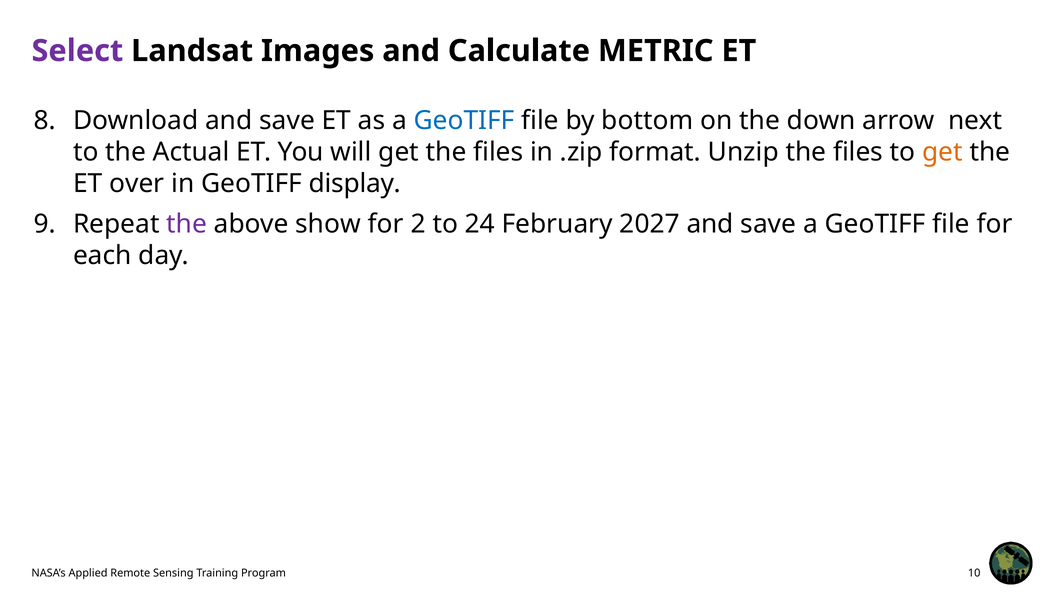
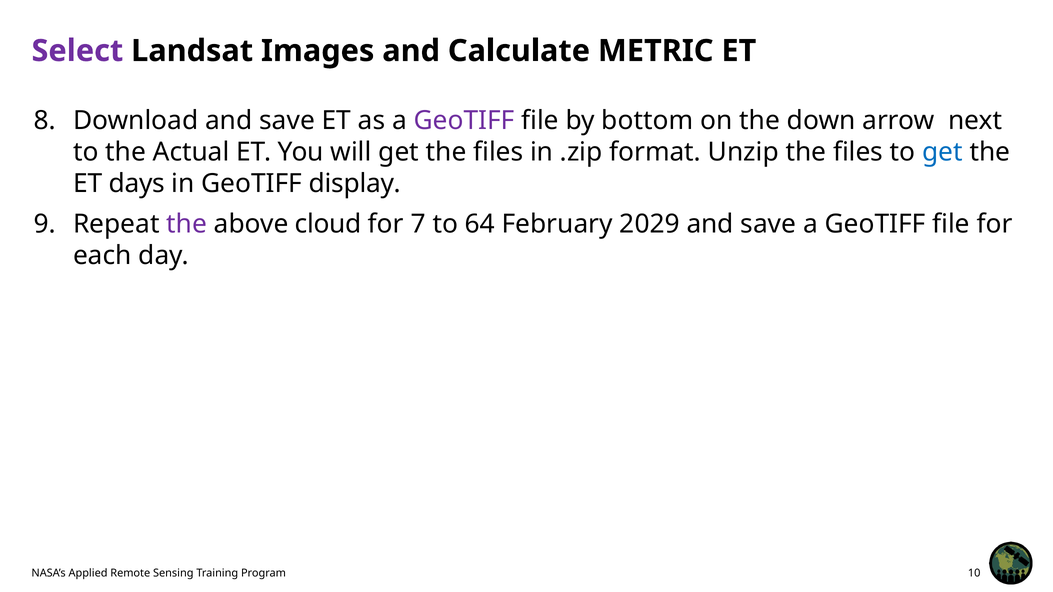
GeoTIFF colour: blue -> purple (464, 121)
get colour: orange -> blue (942, 152)
over: over -> days (137, 184)
show: show -> cloud (328, 224)
2: 2 -> 7 (418, 224)
24: 24 -> 64 (480, 224)
2027: 2027 -> 2029 (650, 224)
